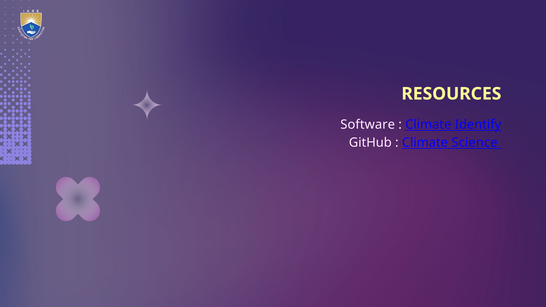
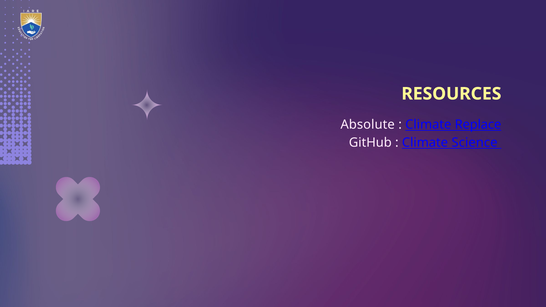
Software: Software -> Absolute (368, 125)
Identify: Identify -> Replace (478, 125)
